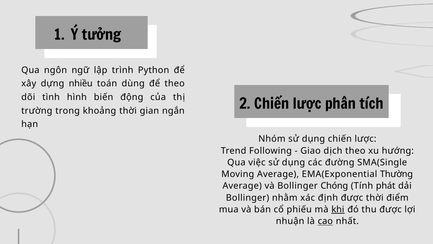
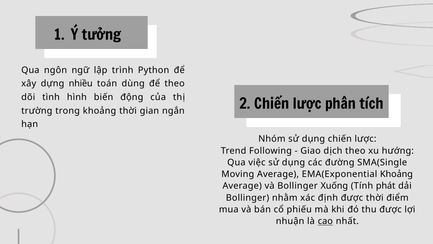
EMA(Exponential Thường: Thường -> Khoảng (396, 174)
Chóng: Chóng -> Xuống (334, 186)
khi underline: present -> none (338, 209)
